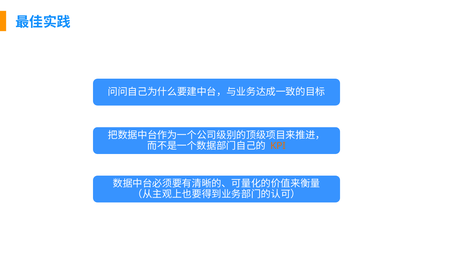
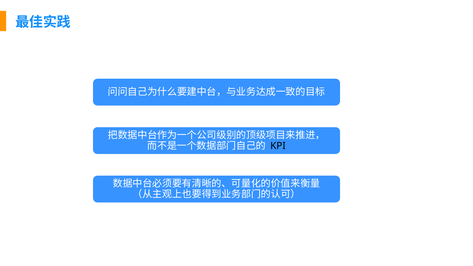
KPI colour: orange -> black (278, 146)
